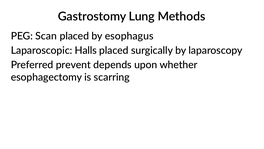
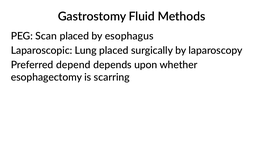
Lung: Lung -> Fluid (142, 16)
Halls: Halls -> Lung (86, 50)
prevent: prevent -> depend (73, 65)
